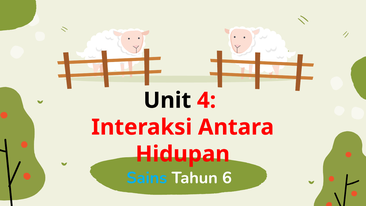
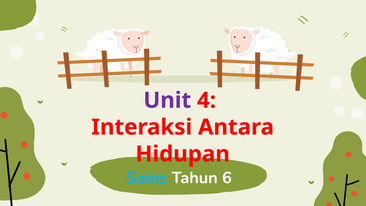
Unit colour: black -> purple (167, 100)
